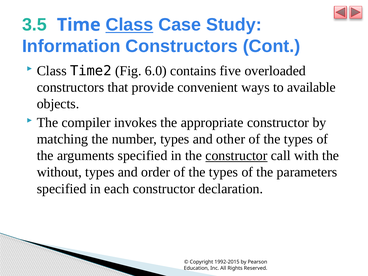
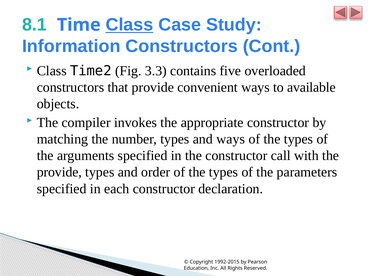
3.5: 3.5 -> 8.1 (34, 25)
6.0: 6.0 -> 3.3 (156, 71)
and other: other -> ways (231, 139)
constructor underline: present -> none (236, 156)
without: without -> provide (59, 172)
